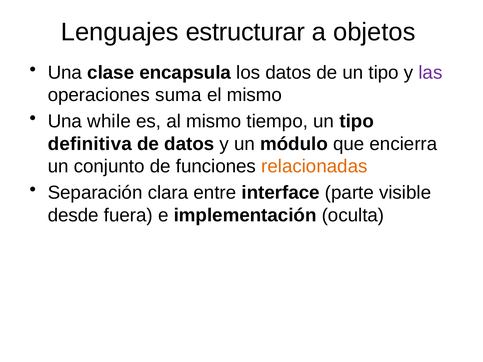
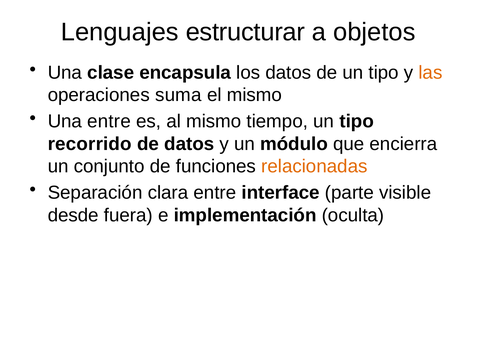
las colour: purple -> orange (430, 73)
Una while: while -> entre (109, 121)
definitiva: definitiva -> recorrido (90, 144)
